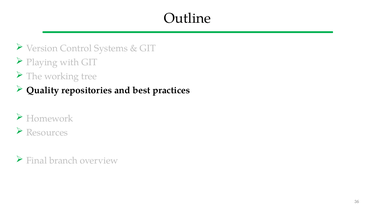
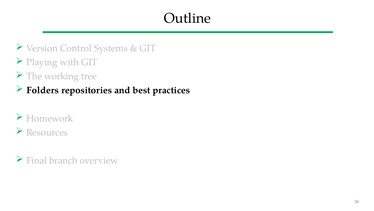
Quality: Quality -> Folders (43, 90)
